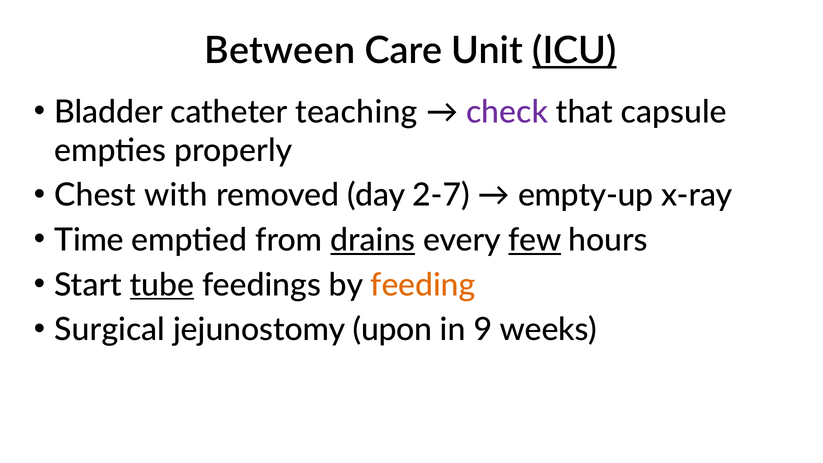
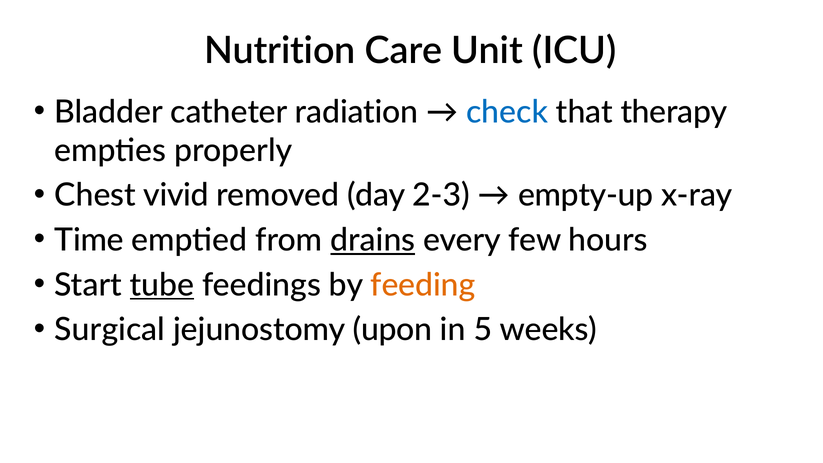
Between: Between -> Nutrition (280, 51)
ICU underline: present -> none (574, 51)
teaching: teaching -> radiation (357, 112)
check colour: purple -> blue (507, 112)
capsule: capsule -> therapy (674, 112)
with: with -> vivid (176, 195)
2-7: 2-7 -> 2-3 (441, 195)
few underline: present -> none (535, 240)
9: 9 -> 5 (483, 330)
